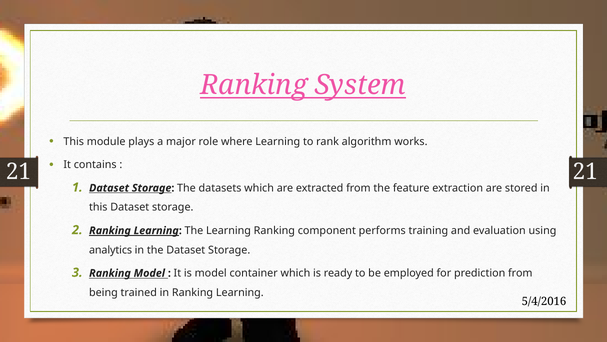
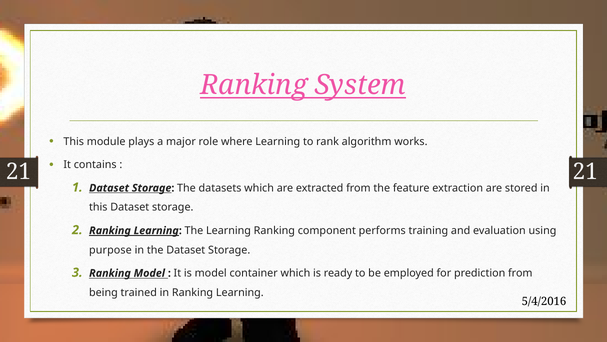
analytics: analytics -> purpose (110, 250)
